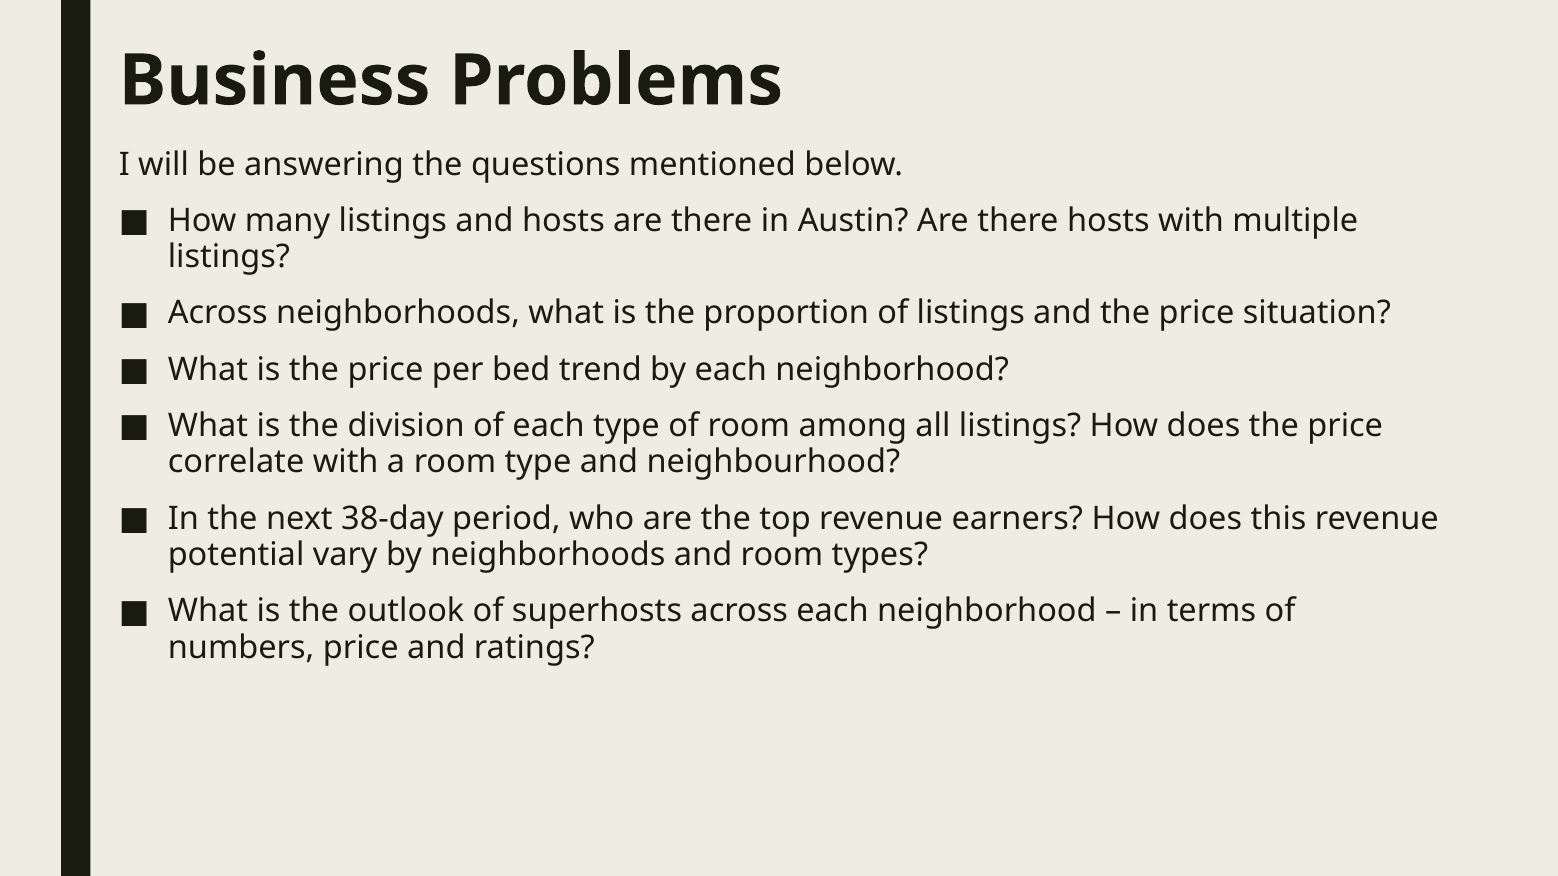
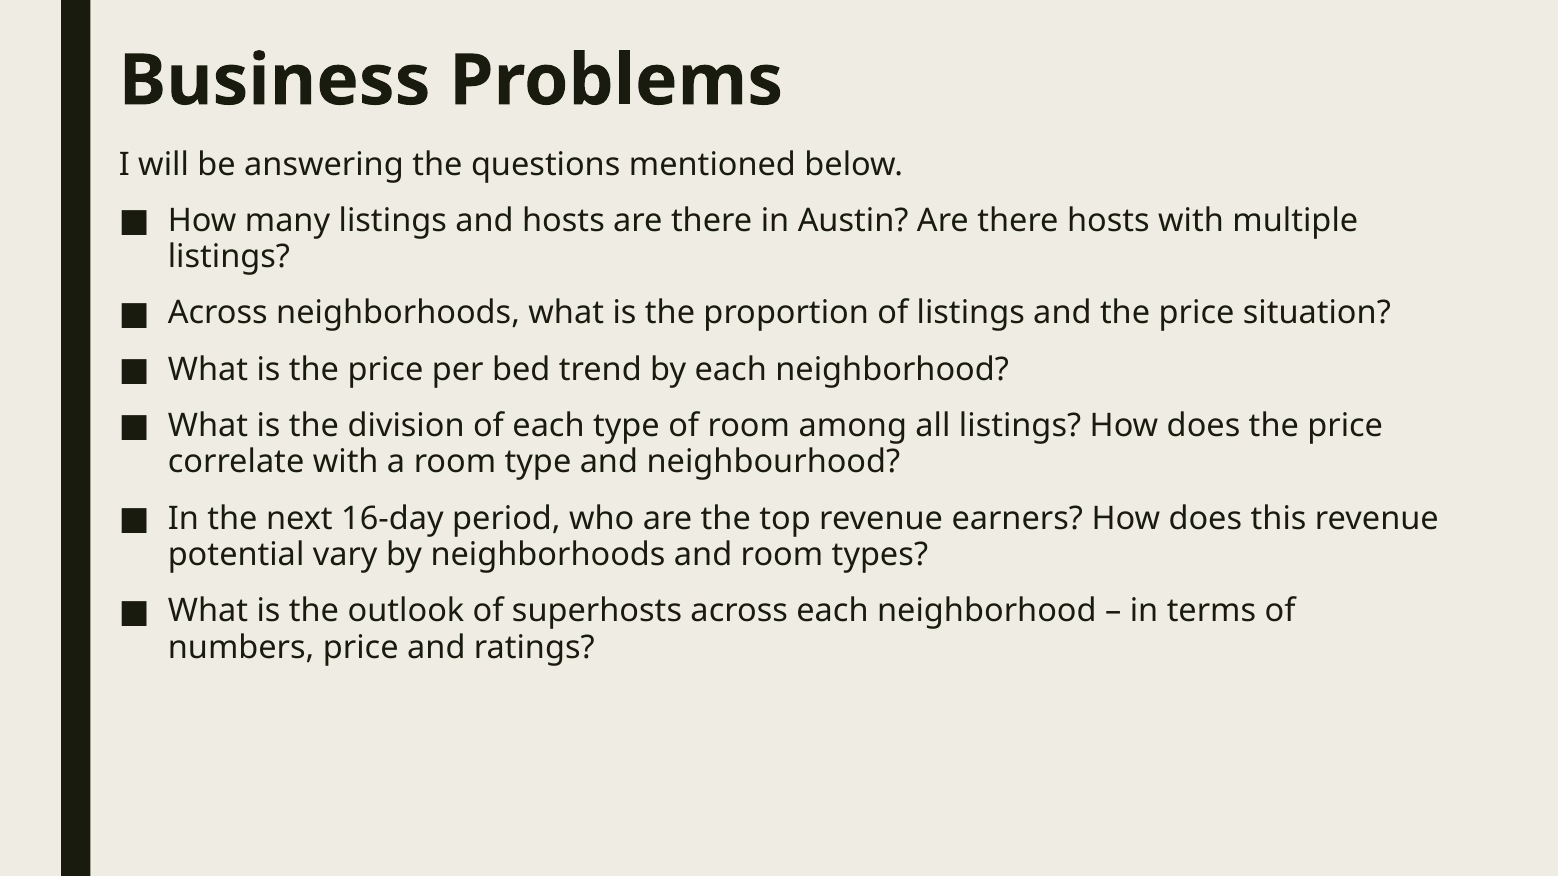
38-day: 38-day -> 16-day (392, 519)
